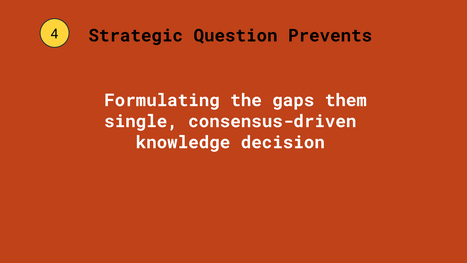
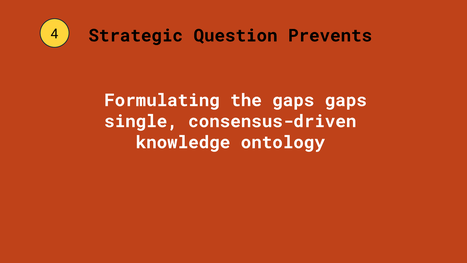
gaps them: them -> gaps (346, 100)
decision: decision -> ontology (283, 142)
